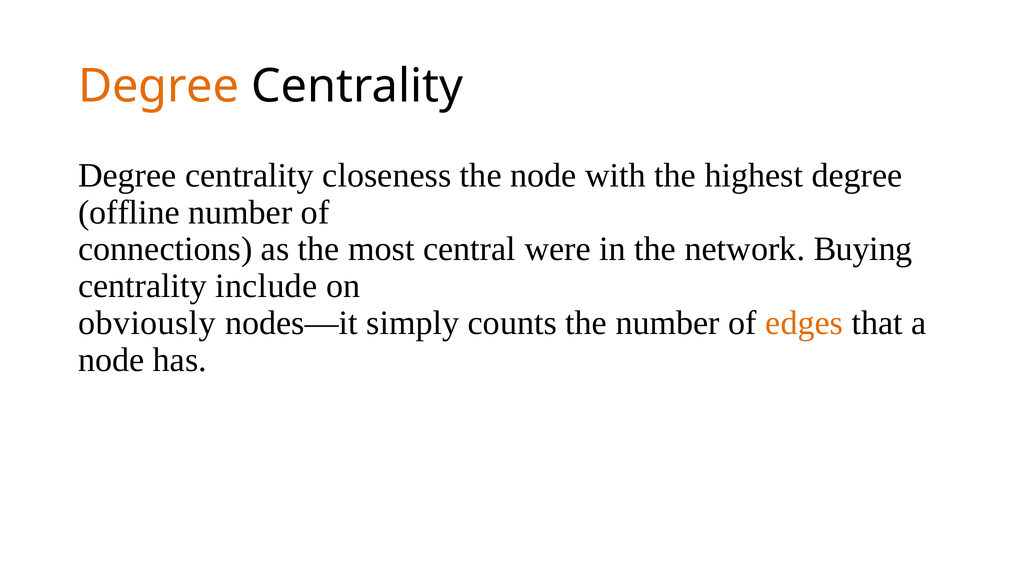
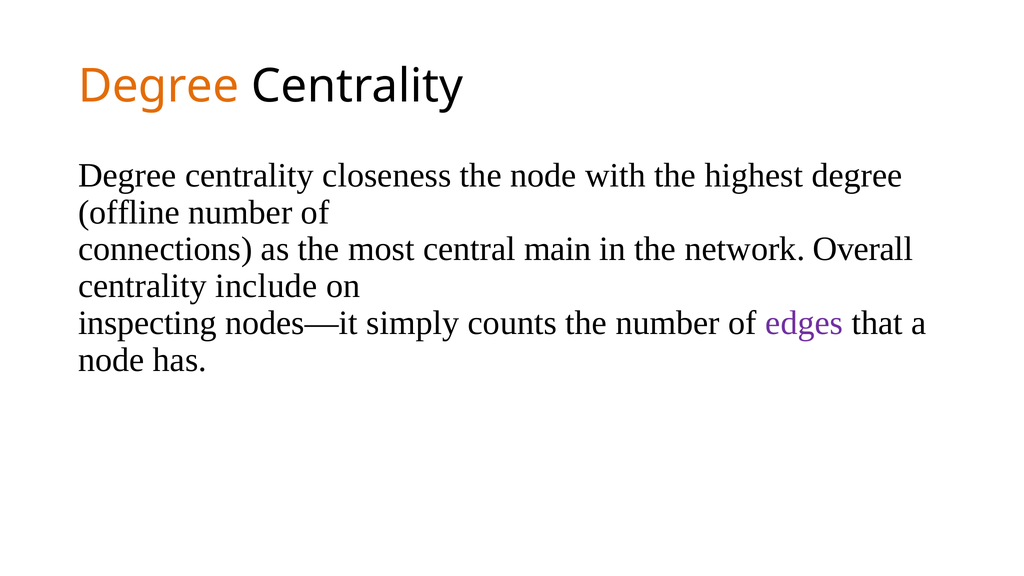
were: were -> main (558, 249)
Buying: Buying -> Overall (863, 249)
obviously: obviously -> inspecting (147, 323)
edges colour: orange -> purple (804, 323)
